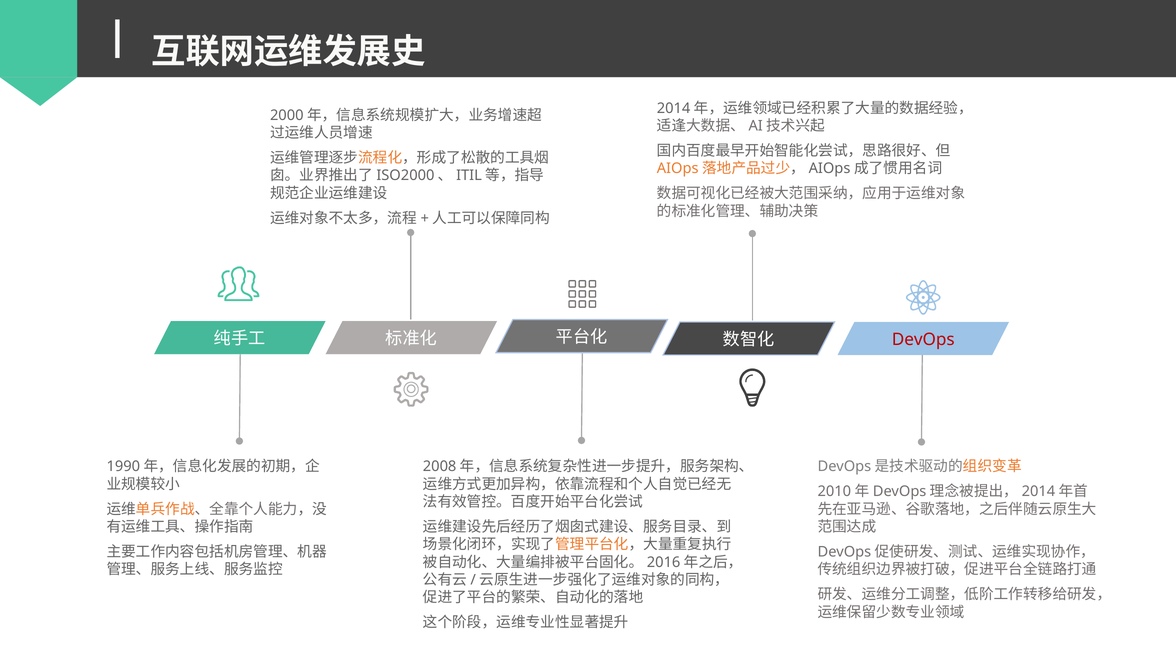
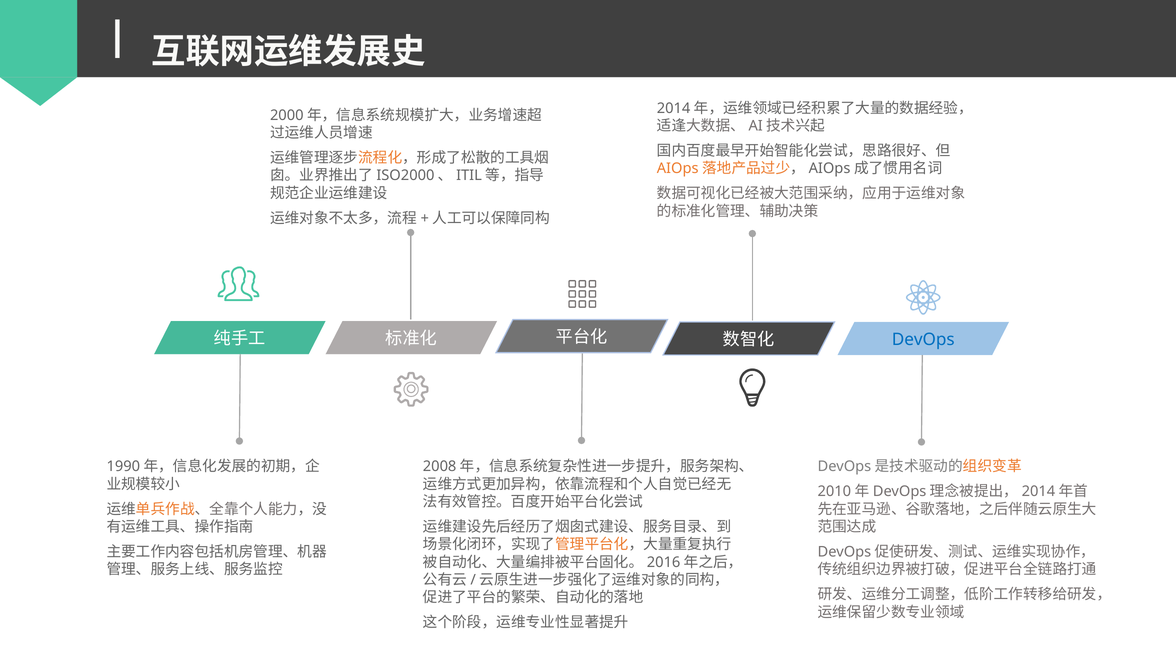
DevOps colour: red -> blue (923, 339)
